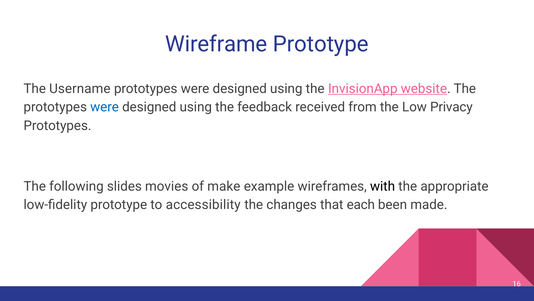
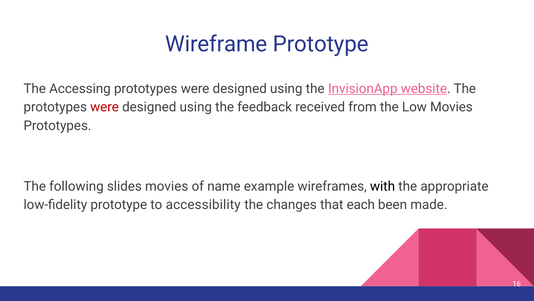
Username: Username -> Accessing (80, 88)
were colour: blue -> red (105, 107)
Low Privacy: Privacy -> Movies (451, 107)
make: make -> name (224, 186)
